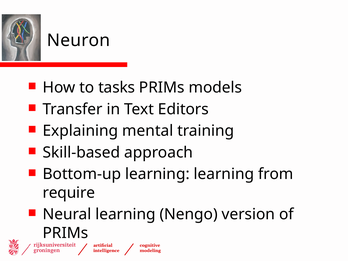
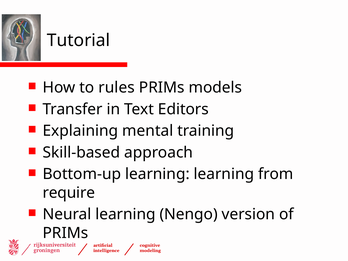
Neuron: Neuron -> Tutorial (79, 40)
tasks: tasks -> rules (117, 87)
